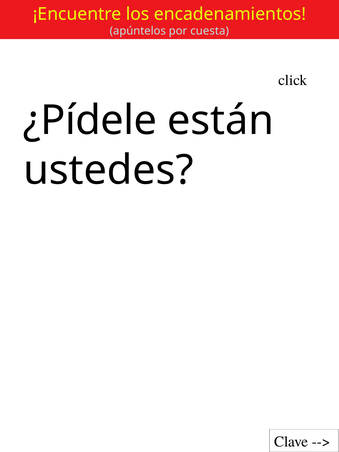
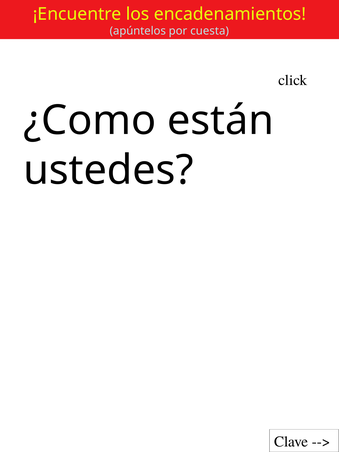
¿Pídele: ¿Pídele -> ¿Como (90, 120)
